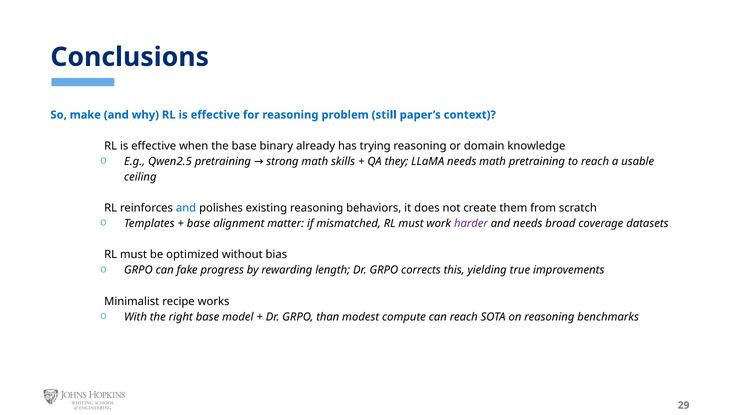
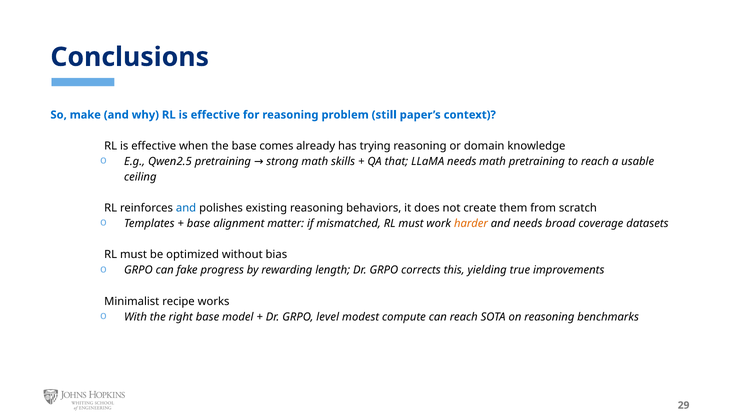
binary: binary -> comes (276, 146)
they: they -> that (396, 161)
harder colour: purple -> orange (471, 223)
than: than -> level (328, 317)
